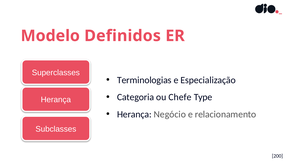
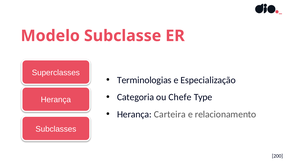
Definidos: Definidos -> Subclasse (123, 36)
Negócio: Negócio -> Carteira (170, 114)
